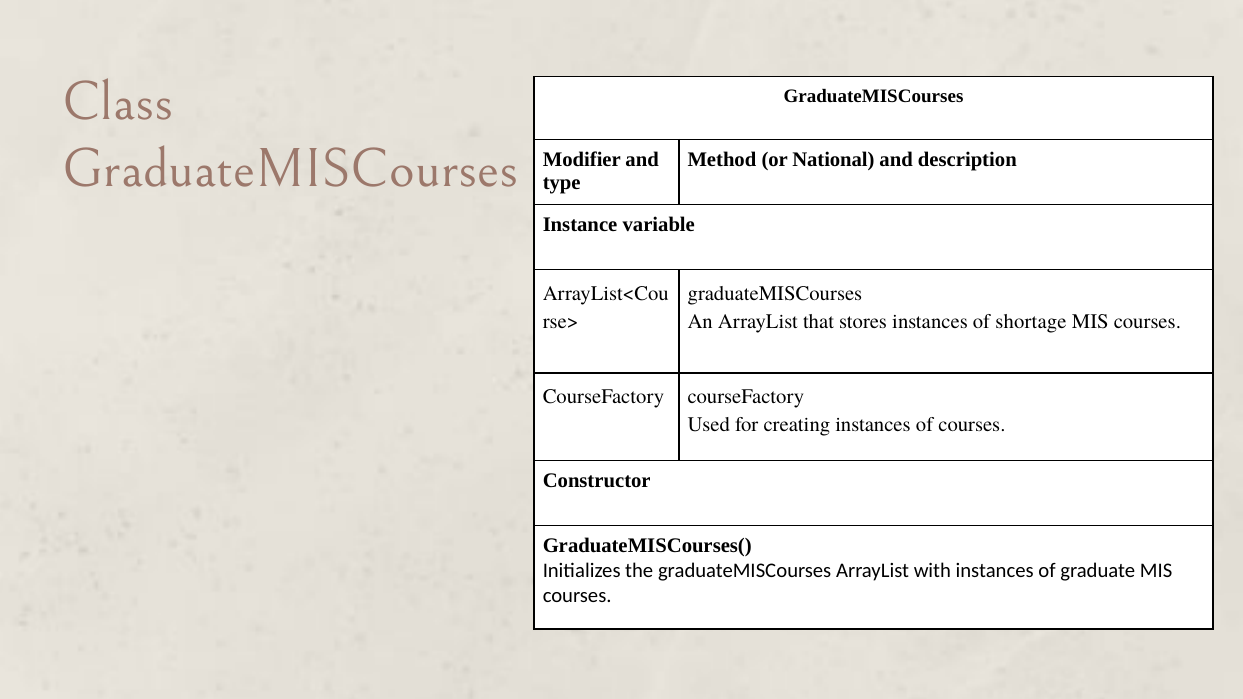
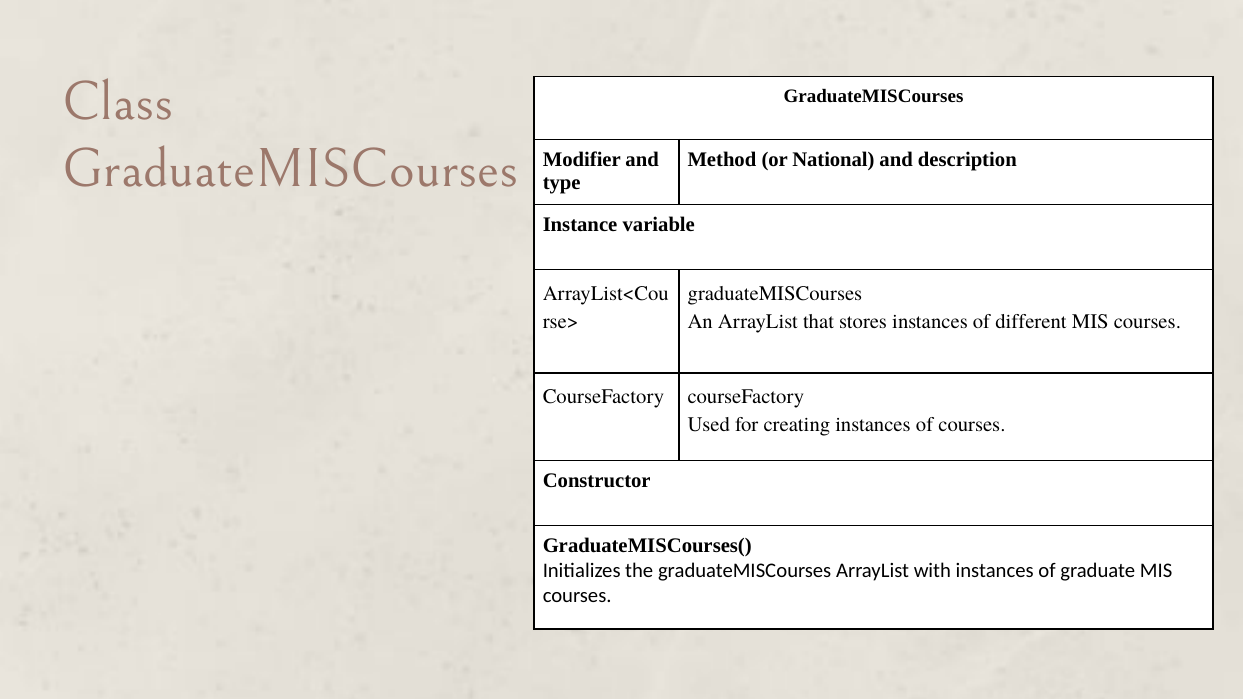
shortage: shortage -> different (1031, 321)
